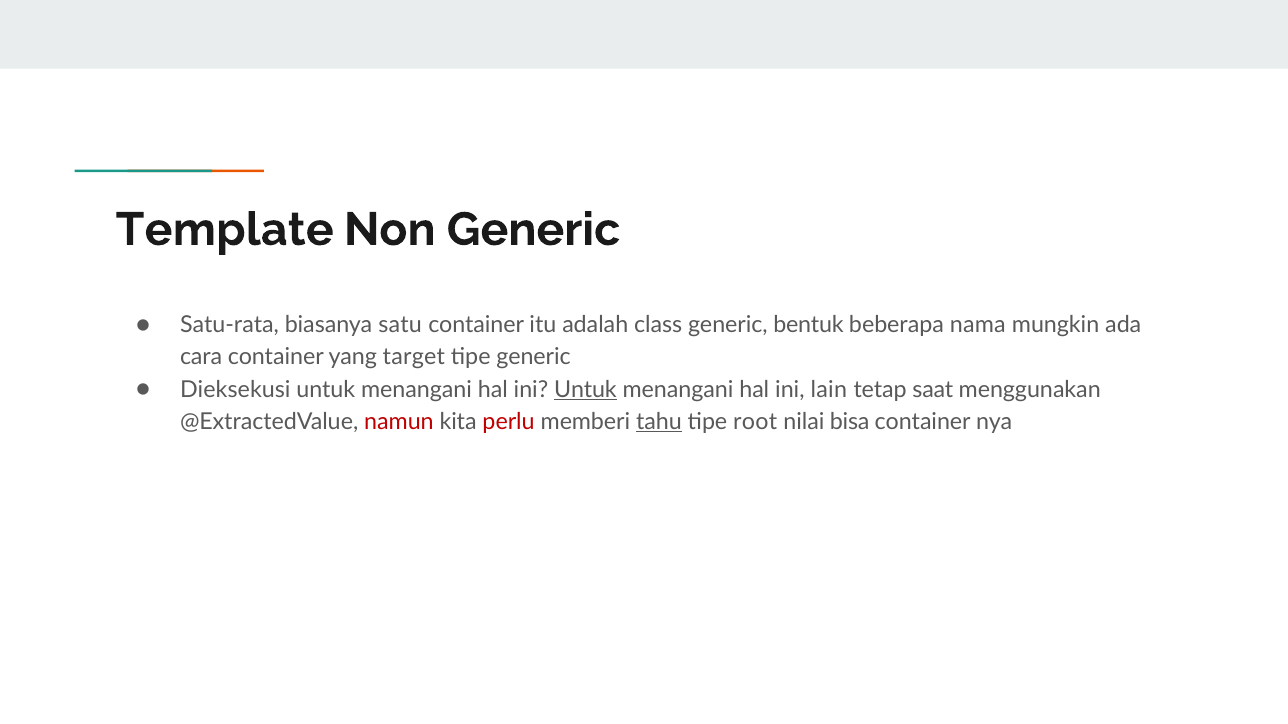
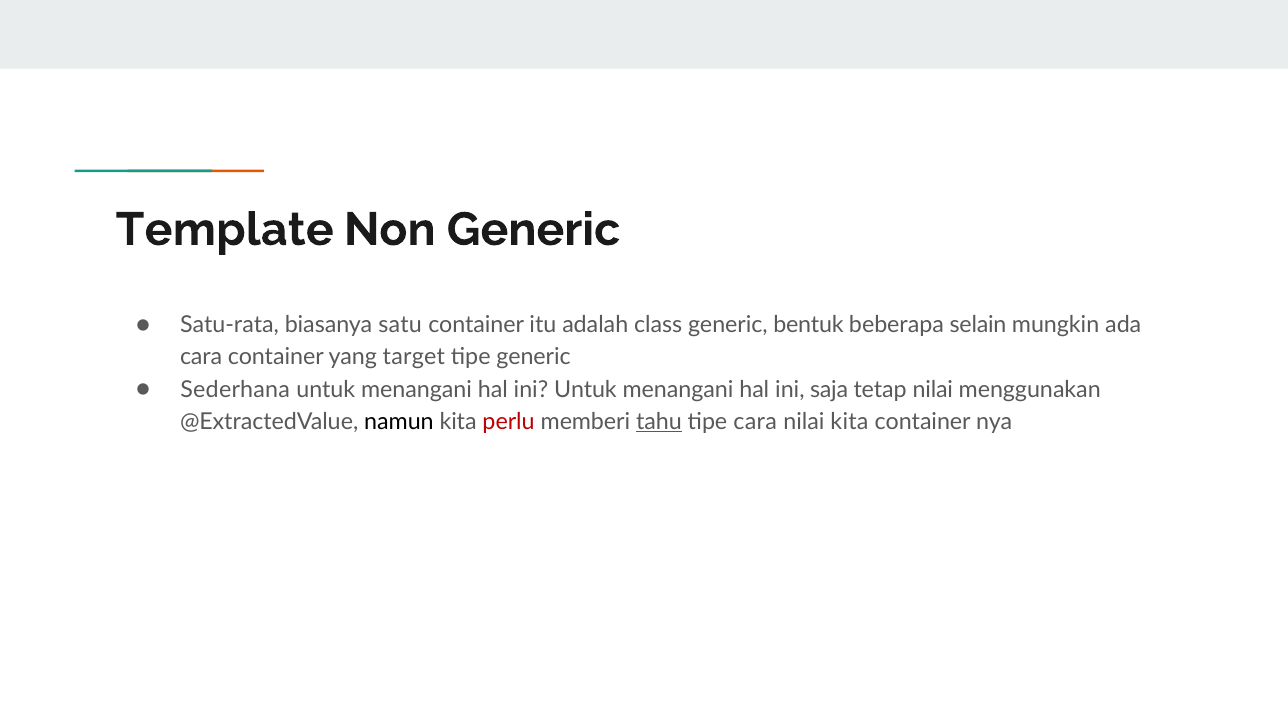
nama: nama -> selain (978, 325)
Dieksekusi: Dieksekusi -> Sederhana (235, 390)
Untuk underline: present -> none (585, 390)
lain: lain -> saja (829, 390)
tetap saat: saat -> nilai (933, 390)
namun colour: red -> black (399, 422)
tipe root: root -> cara (755, 422)
nilai bisa: bisa -> kita (849, 422)
